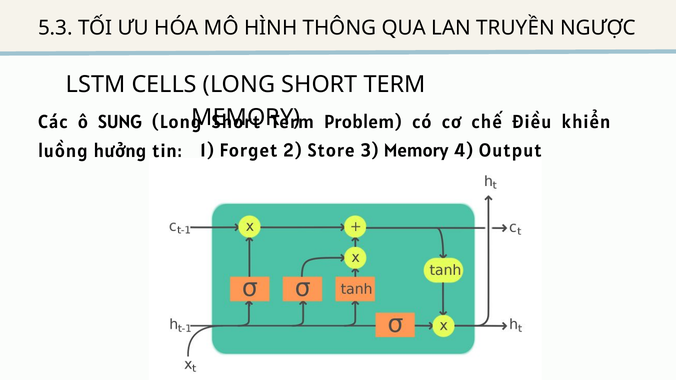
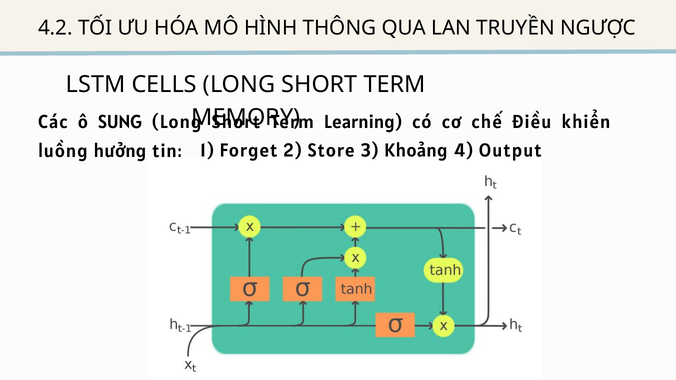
5.3: 5.3 -> 4.2 (55, 28)
Problem: Problem -> Learning (363, 122)
3 Memory: Memory -> Khoảng (416, 151)
